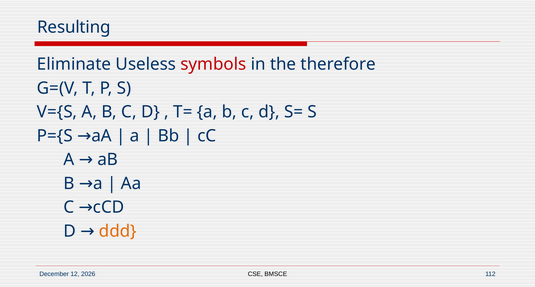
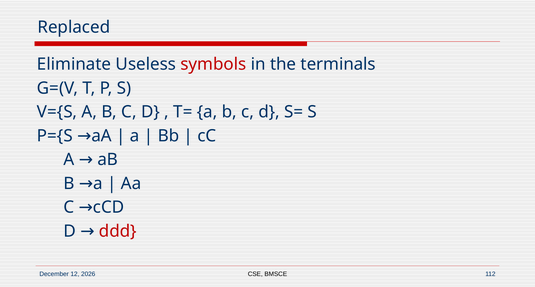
Resulting: Resulting -> Replaced (74, 27)
therefore: therefore -> terminals (338, 64)
ddd colour: orange -> red (118, 231)
